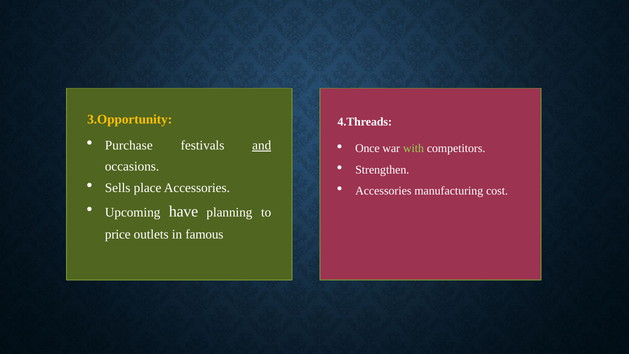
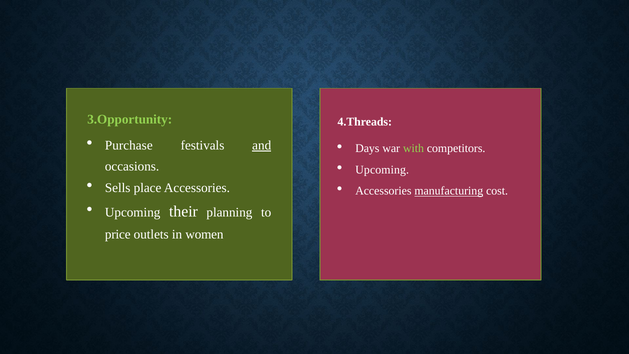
3.Opportunity colour: yellow -> light green (130, 119)
Once: Once -> Days (367, 148)
Strengthen: Strengthen -> Upcoming (382, 170)
manufacturing underline: none -> present (449, 191)
have: have -> their (183, 212)
famous: famous -> women (204, 234)
